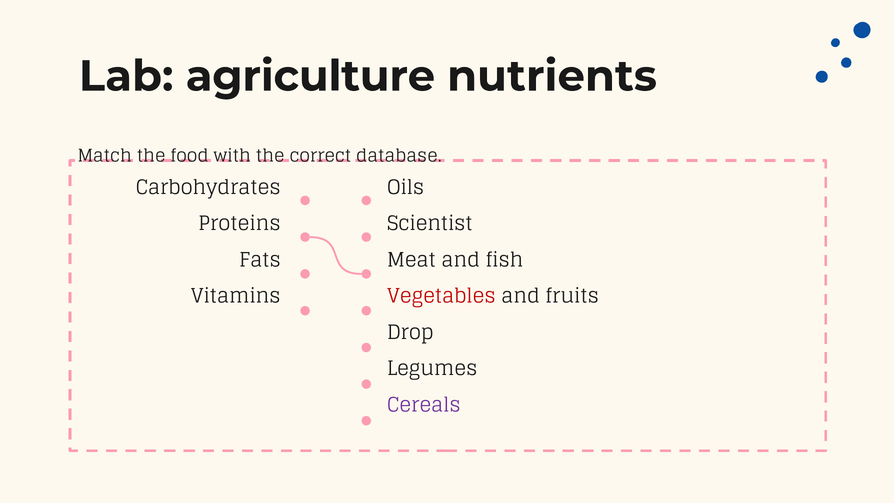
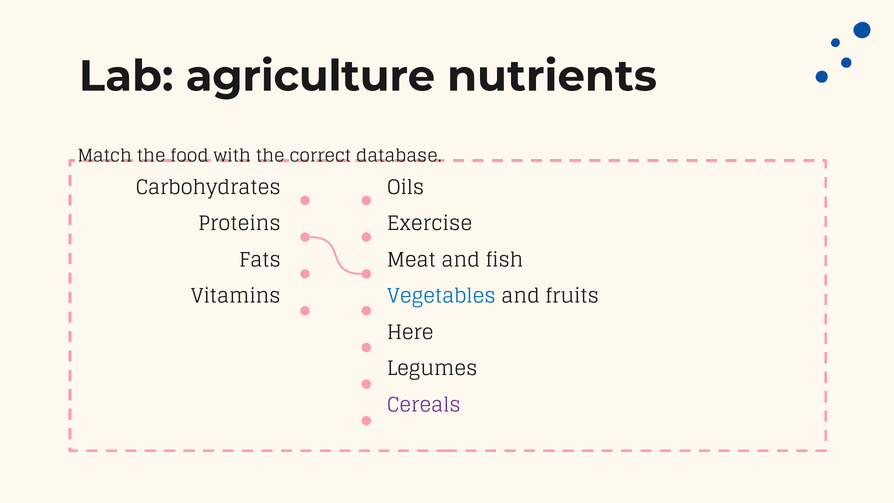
Scientist: Scientist -> Exercise (430, 224)
Vegetables colour: red -> blue (441, 296)
Drop: Drop -> Here (410, 333)
